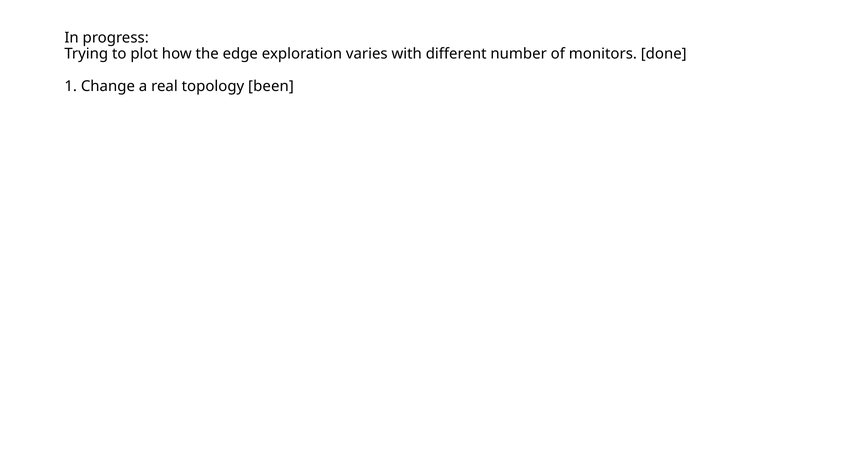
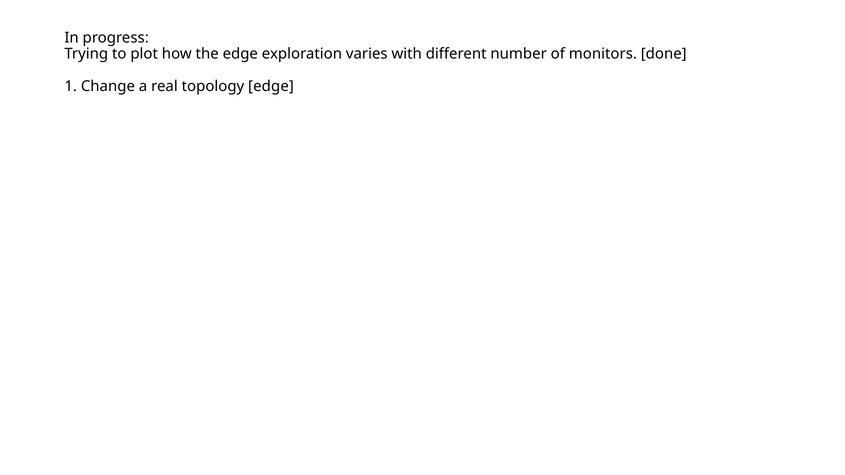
topology been: been -> edge (271, 86)
